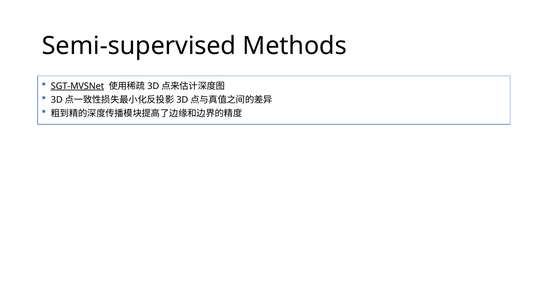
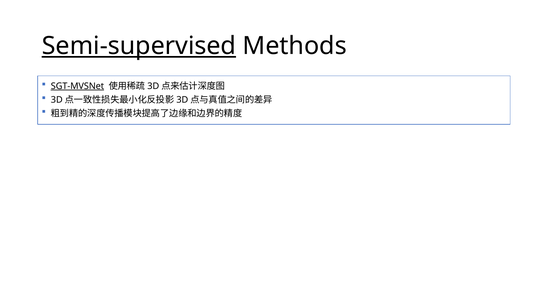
Semi-supervised underline: none -> present (139, 46)
